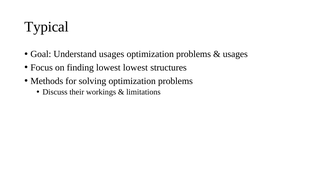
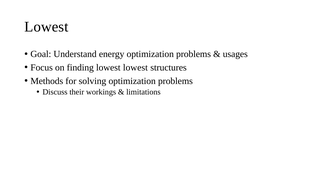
Typical: Typical -> Lowest (46, 27)
Understand usages: usages -> energy (112, 54)
